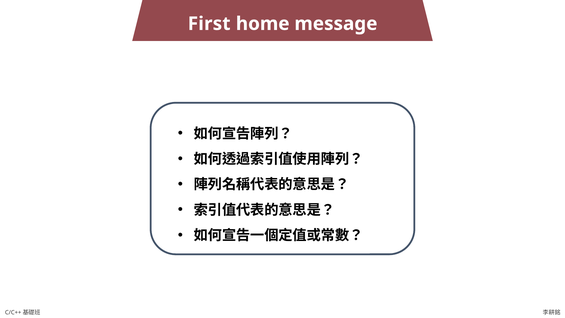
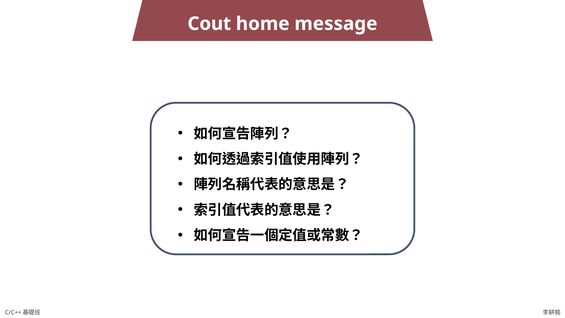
First: First -> Cout (209, 24)
